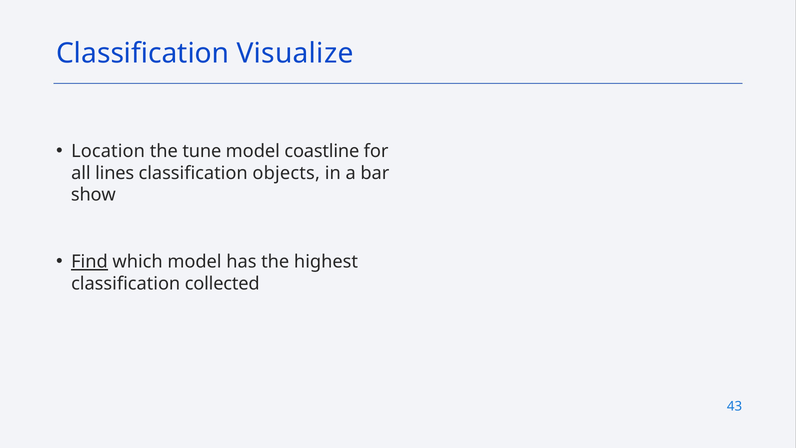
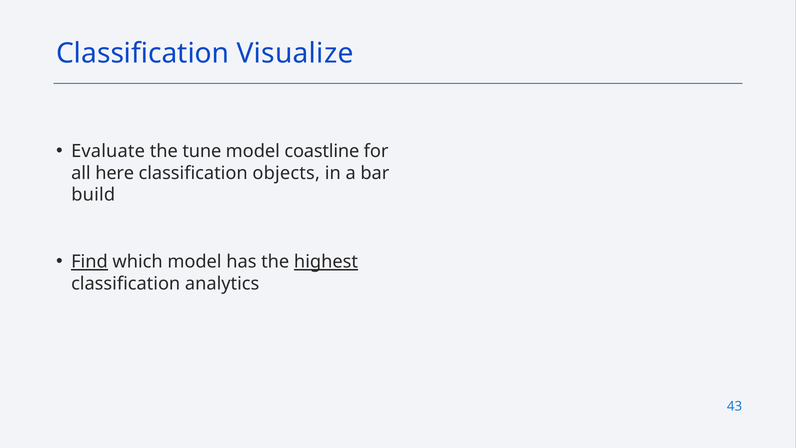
Location: Location -> Evaluate (108, 151)
lines: lines -> here (115, 173)
show: show -> build (93, 195)
highest underline: none -> present (326, 262)
collected: collected -> analytics (222, 284)
